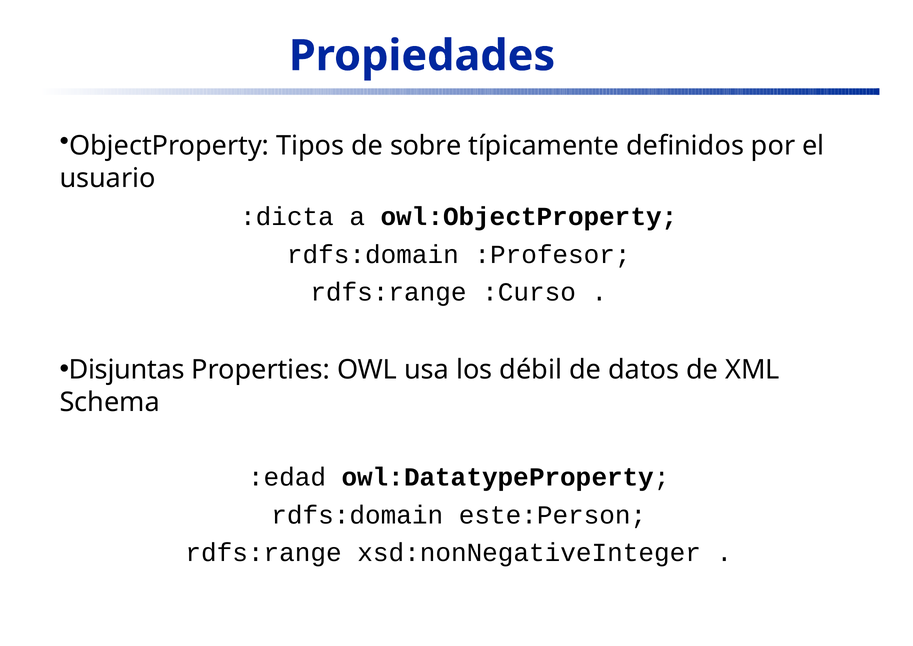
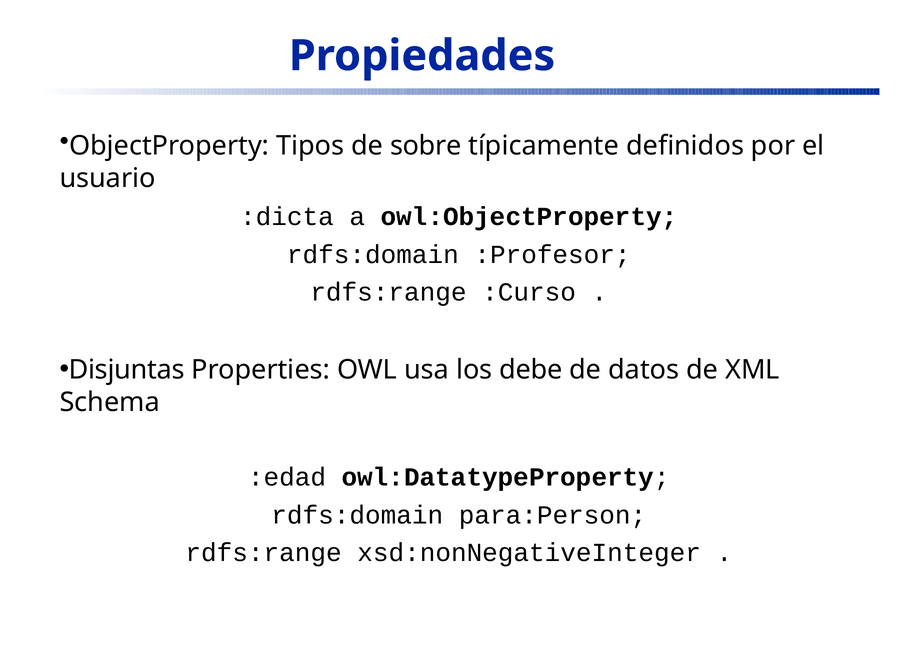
débil: débil -> debe (531, 370)
este:Person: este:Person -> para:Person (553, 515)
